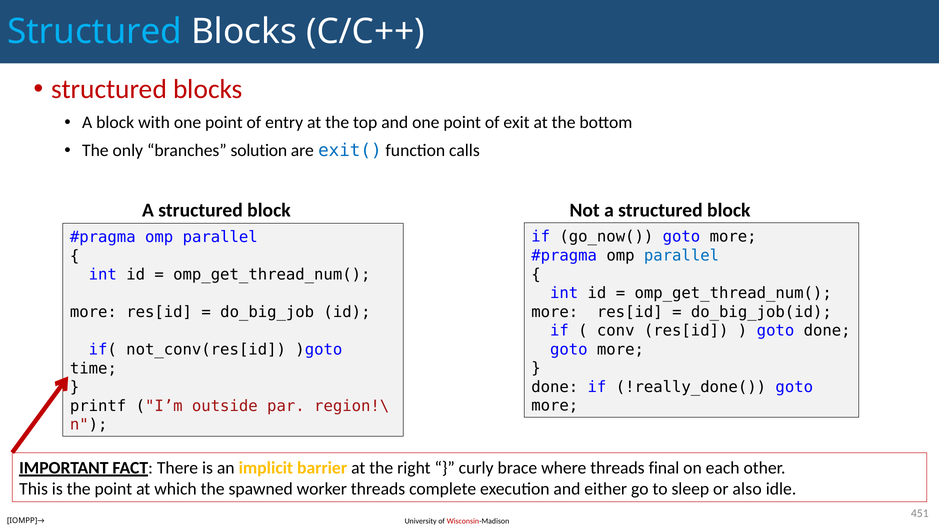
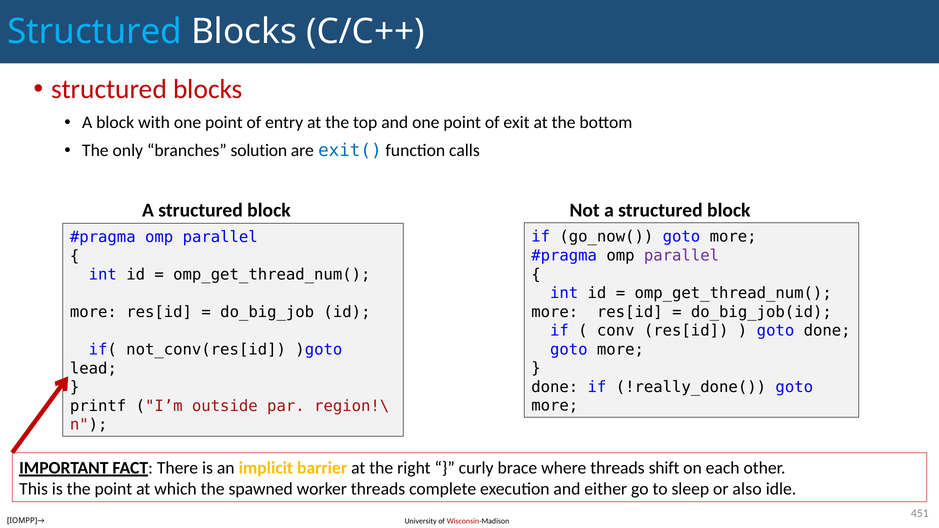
parallel colour: blue -> purple (682, 256)
time: time -> lead (93, 369)
final: final -> shift (664, 468)
